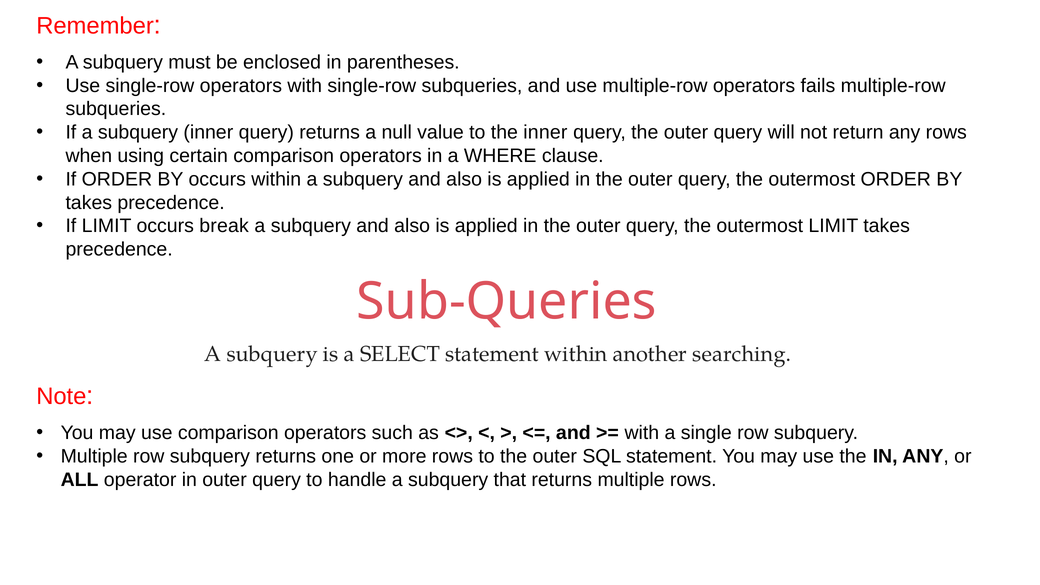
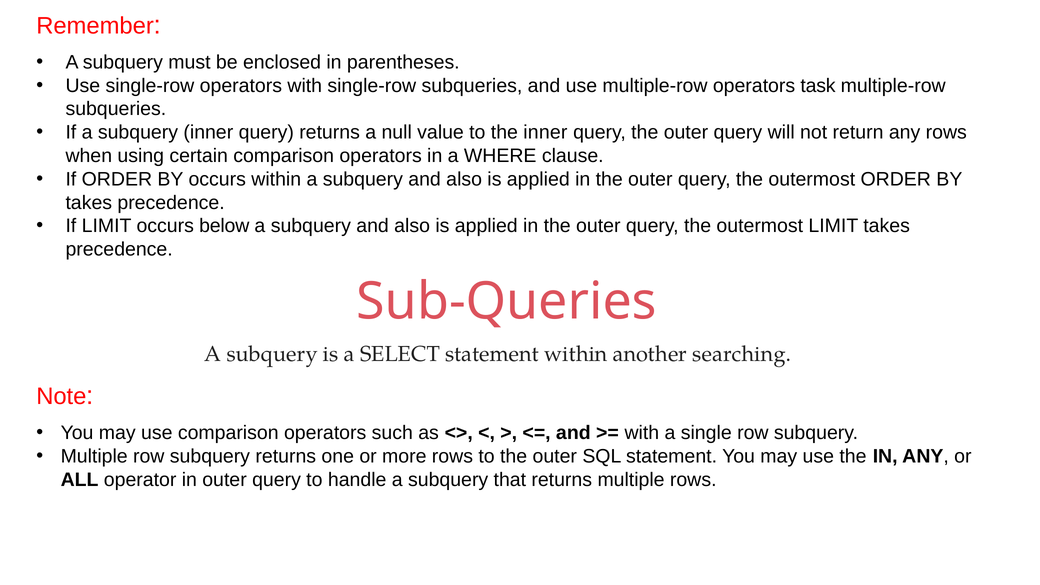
fails: fails -> task (818, 86)
break: break -> below (224, 226)
